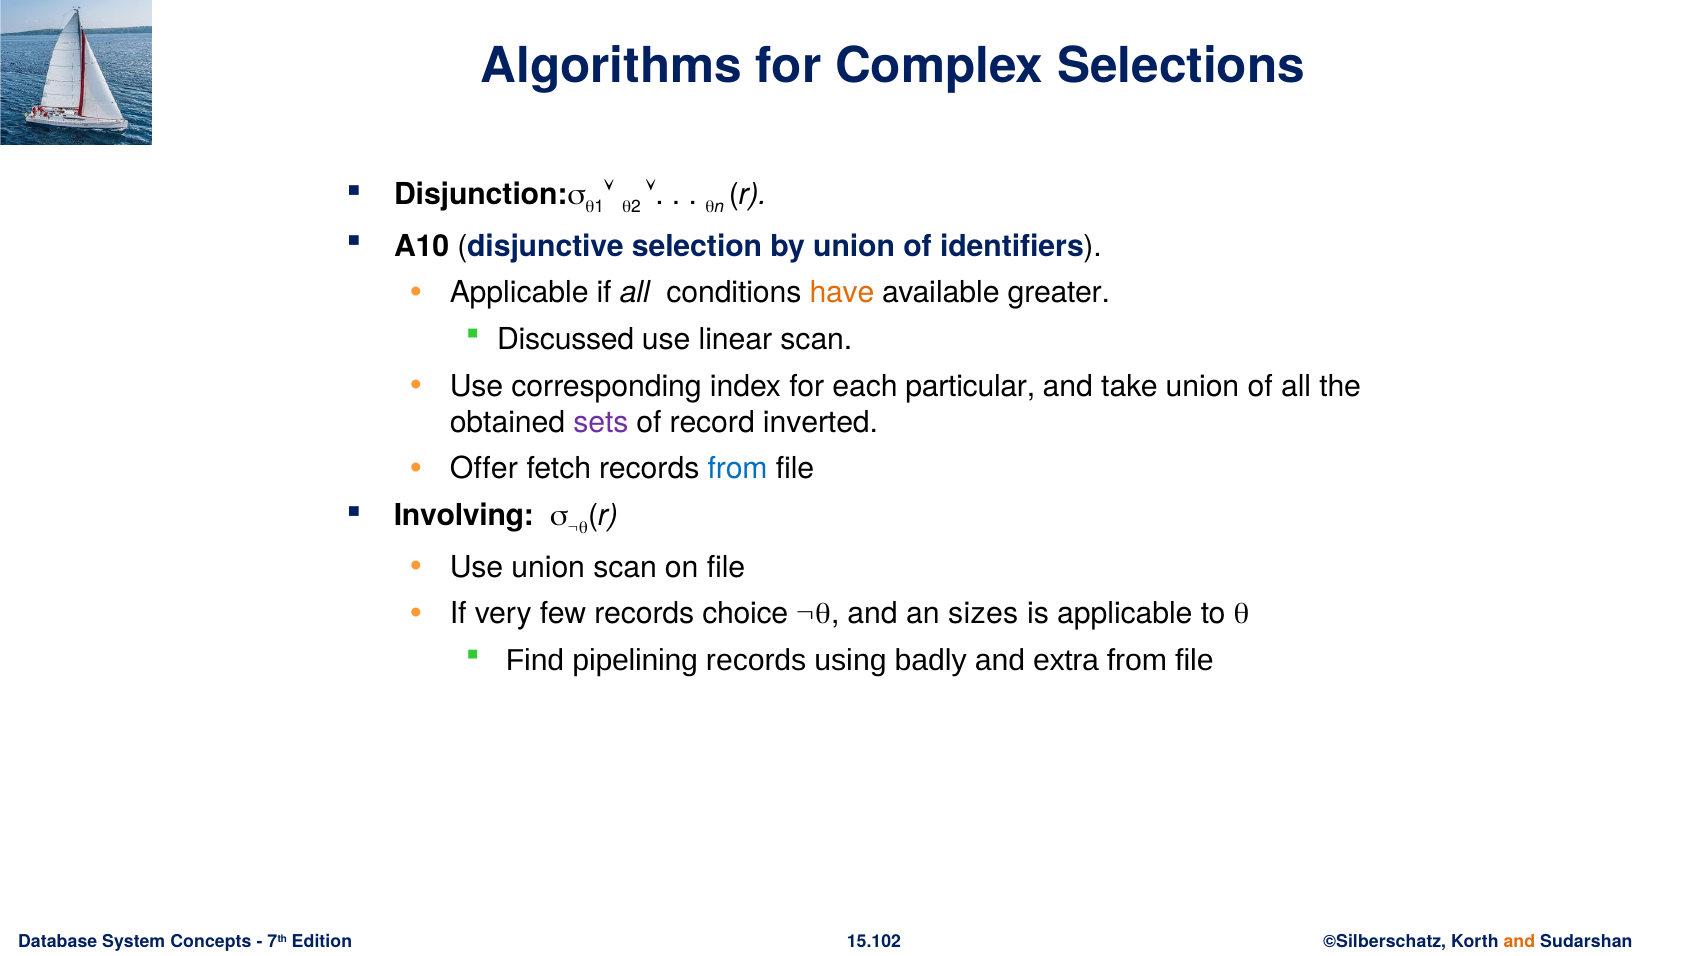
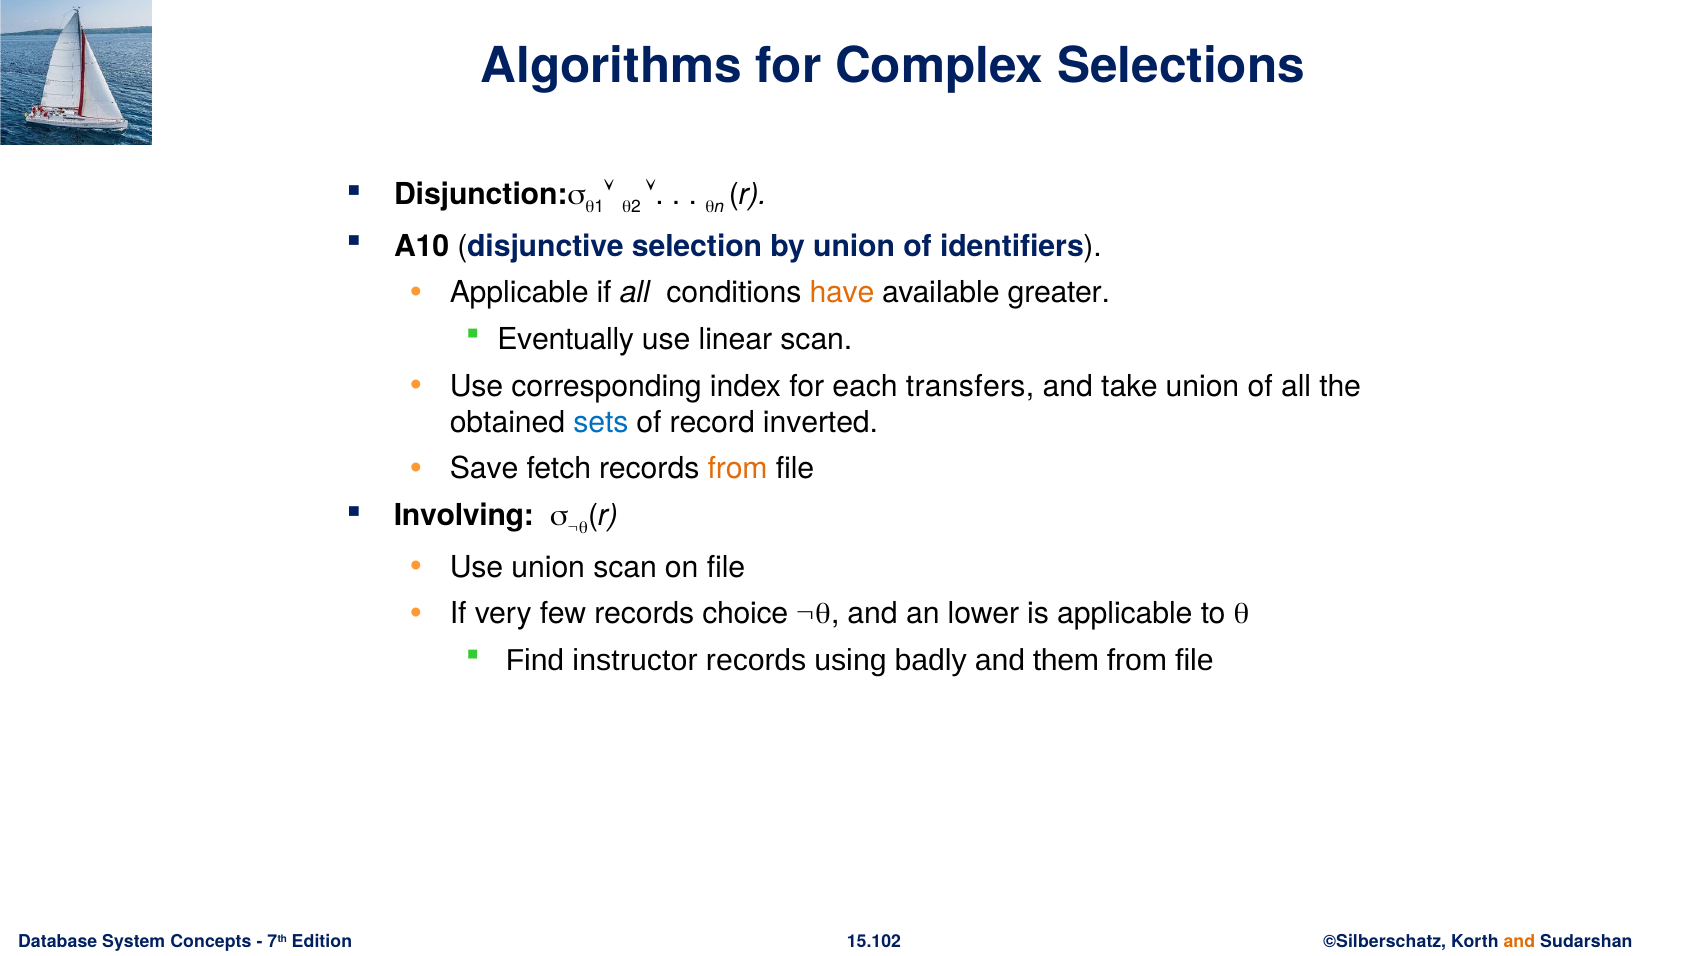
Discussed: Discussed -> Eventually (566, 339)
particular: particular -> transfers (970, 386)
sets colour: purple -> blue (601, 422)
Offer: Offer -> Save (484, 469)
from colour: blue -> orange (738, 469)
sizes: sizes -> lower (983, 614)
pipelining: pipelining -> instructor (635, 660)
extra: extra -> them (1066, 660)
